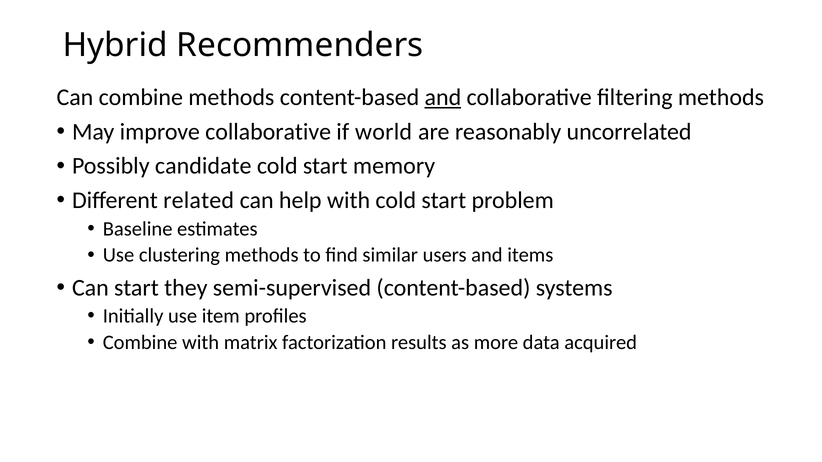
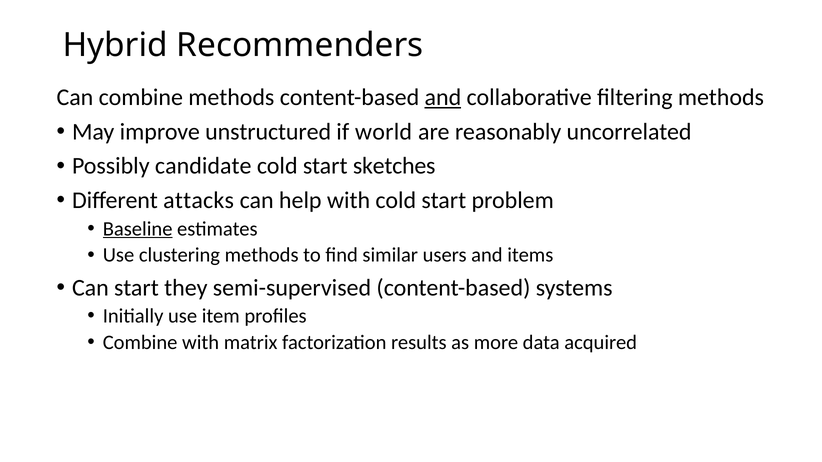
improve collaborative: collaborative -> unstructured (268, 132)
memory: memory -> sketches (394, 166)
related: related -> attacks (199, 201)
Baseline underline: none -> present (138, 229)
